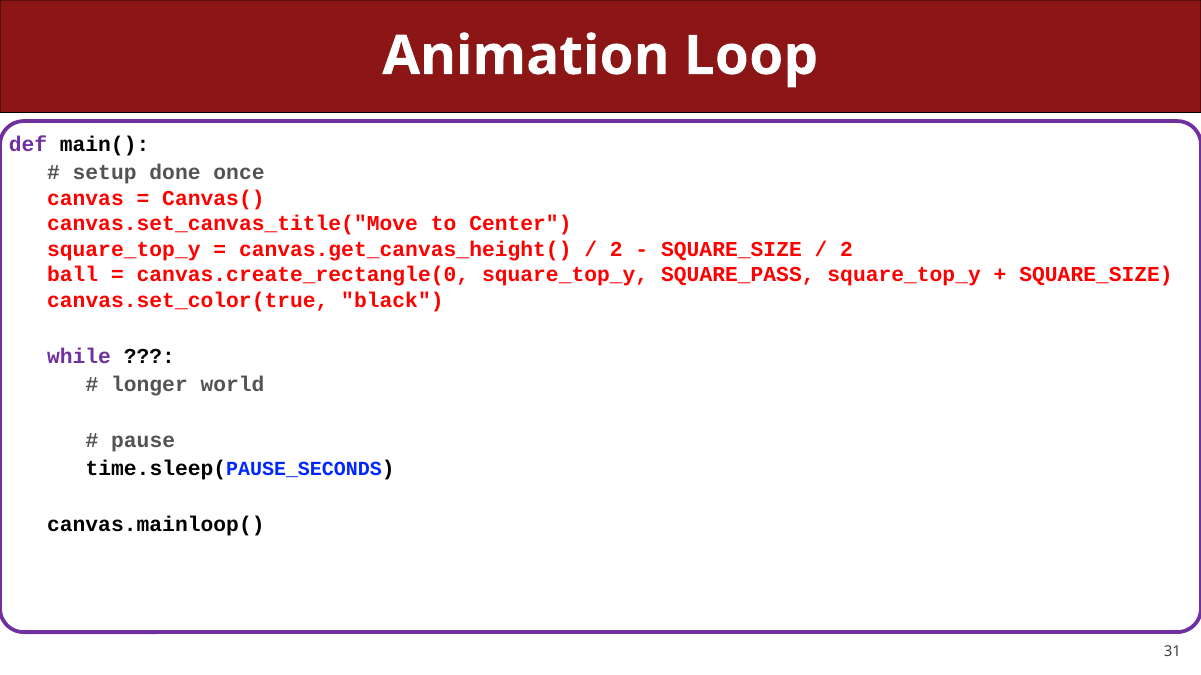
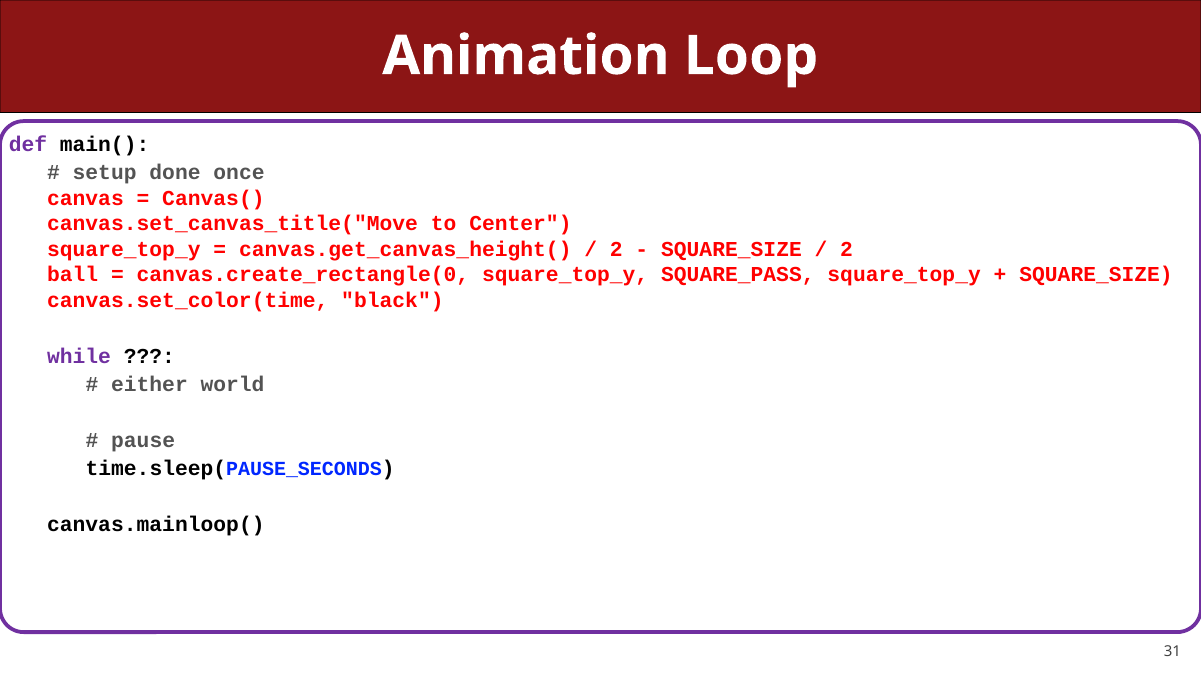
canvas.set_color(true: canvas.set_color(true -> canvas.set_color(time (188, 300)
longer: longer -> either (149, 385)
